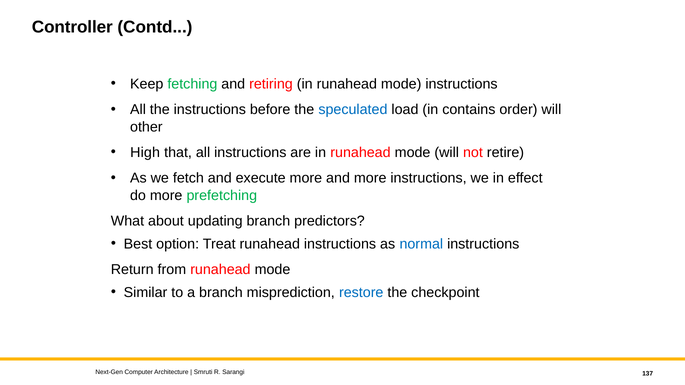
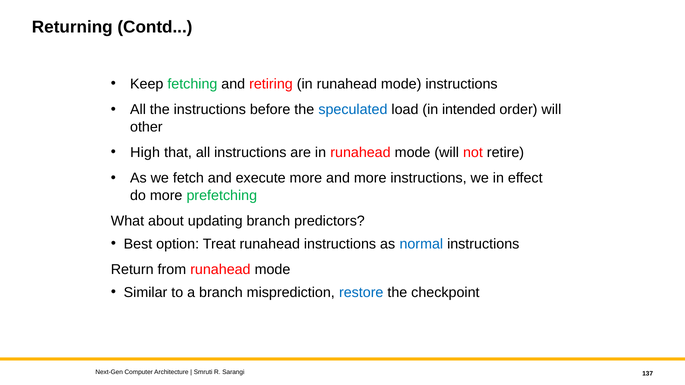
Controller: Controller -> Returning (72, 27)
contains: contains -> intended (469, 110)
